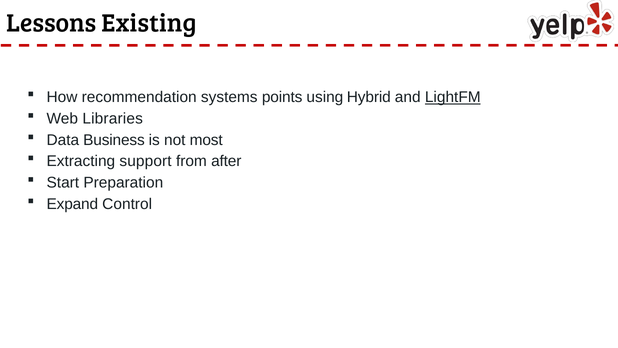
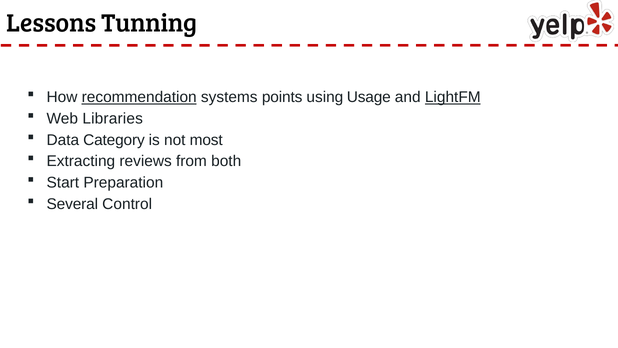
Existing: Existing -> Tunning (149, 23)
recommendation underline: none -> present (139, 97)
Hybrid: Hybrid -> Usage (369, 97)
Business: Business -> Category (114, 140)
support: support -> reviews (146, 161)
after: after -> both (226, 161)
Expand: Expand -> Several (72, 204)
